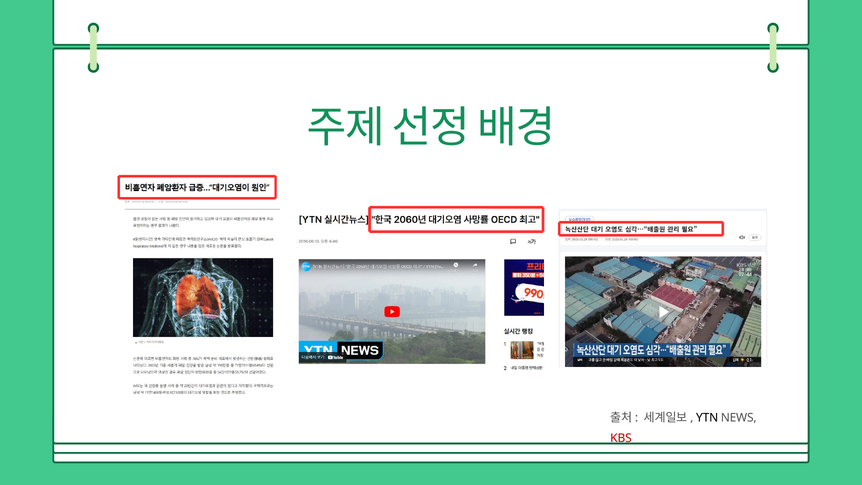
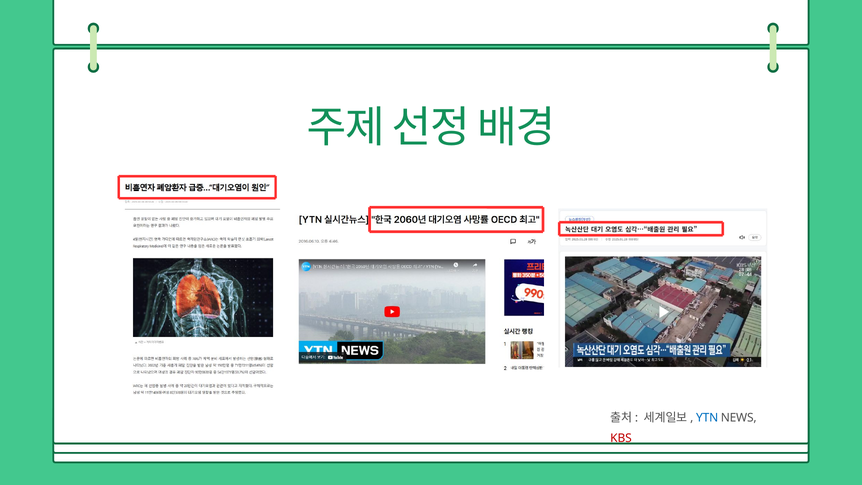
YTN colour: black -> blue (707, 418)
